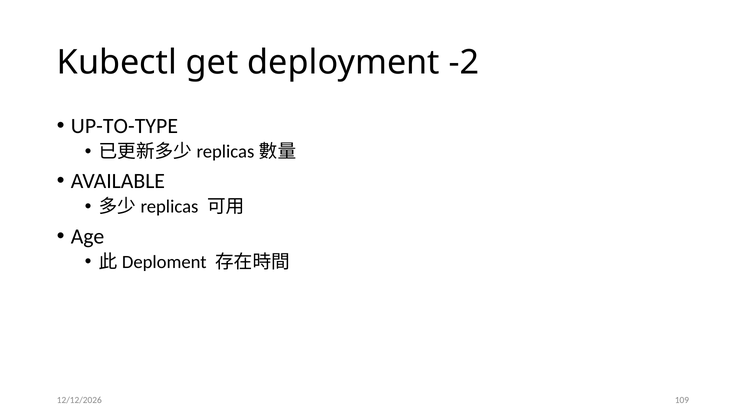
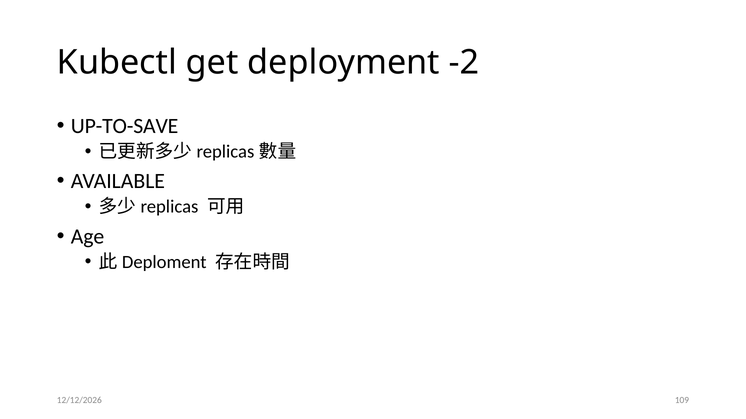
UP-TO-TYPE: UP-TO-TYPE -> UP-TO-SAVE (125, 126)
